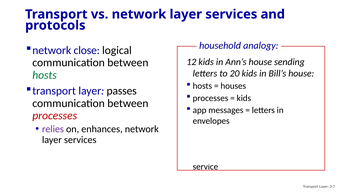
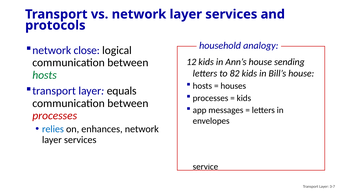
20: 20 -> 82 (235, 74)
passes: passes -> equals (122, 91)
relies colour: purple -> blue (53, 129)
